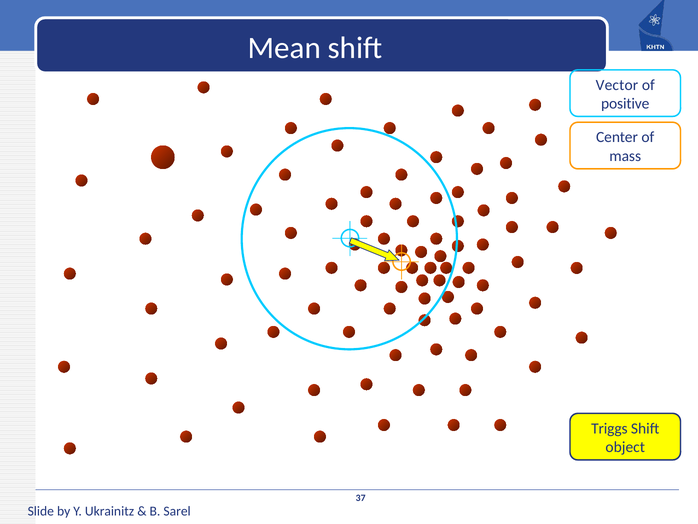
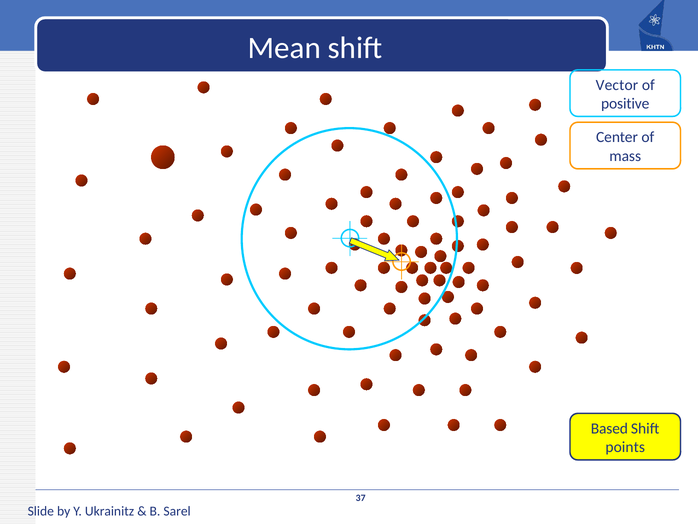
Triggs: Triggs -> Based (609, 428)
object: object -> points (625, 447)
